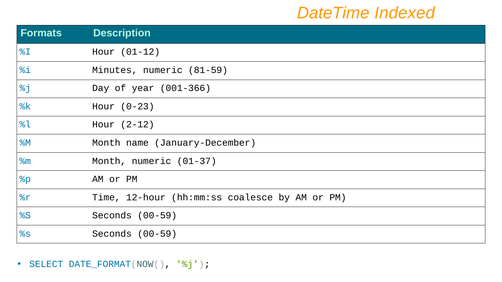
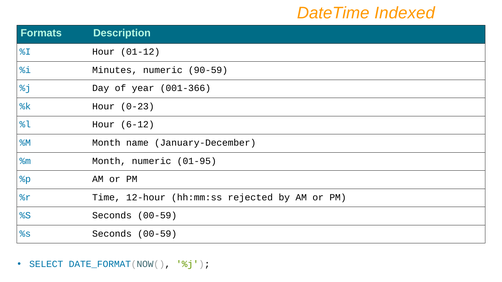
81-59: 81-59 -> 90-59 (208, 70)
2-12: 2-12 -> 6-12 (137, 125)
01-37: 01-37 -> 01-95 (197, 161)
coalesce: coalesce -> rejected (250, 198)
